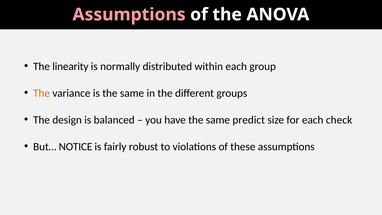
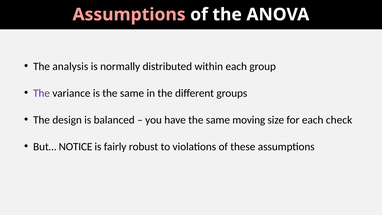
linearity: linearity -> analysis (70, 66)
The colour: orange -> purple (42, 93)
predict: predict -> moving (249, 120)
